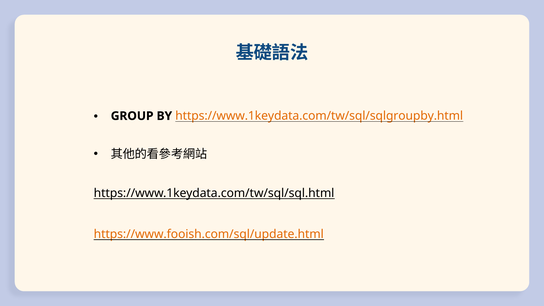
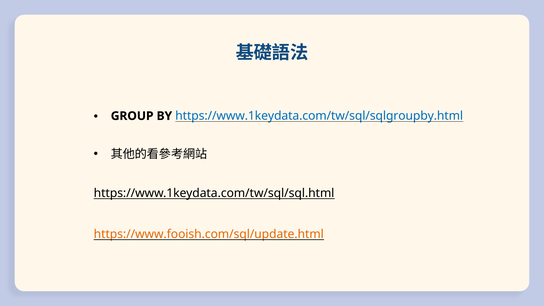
https://www.1keydata.com/tw/sql/sqlgroupby.html colour: orange -> blue (319, 116)
